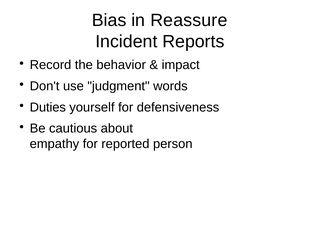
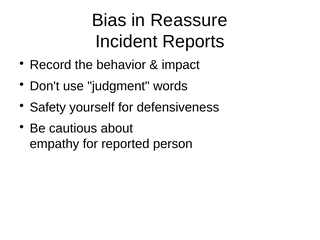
Duties: Duties -> Safety (48, 107)
